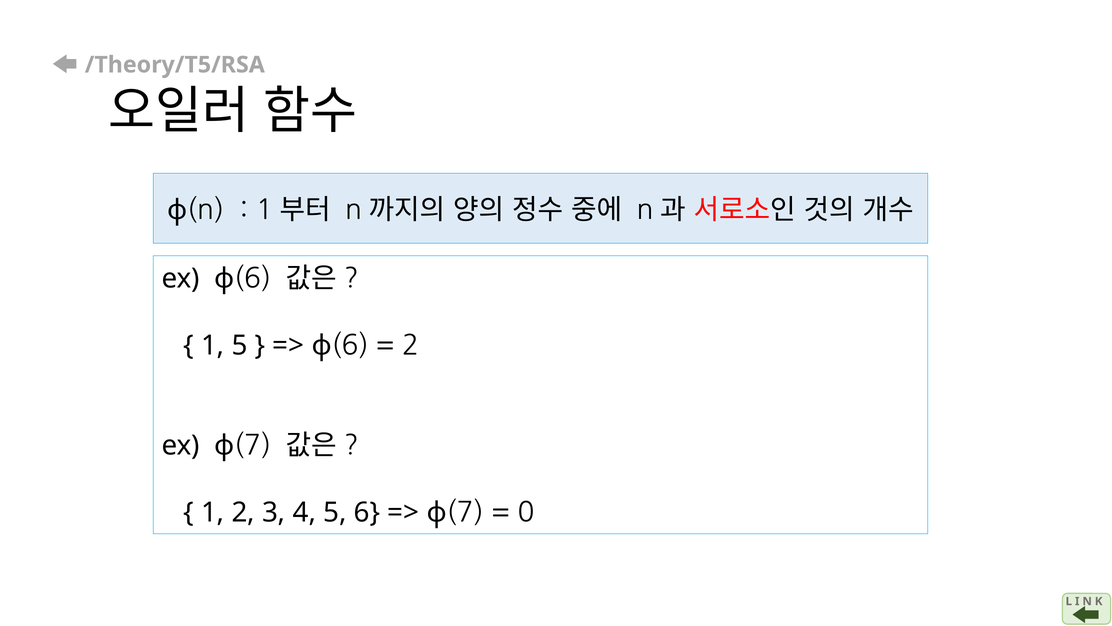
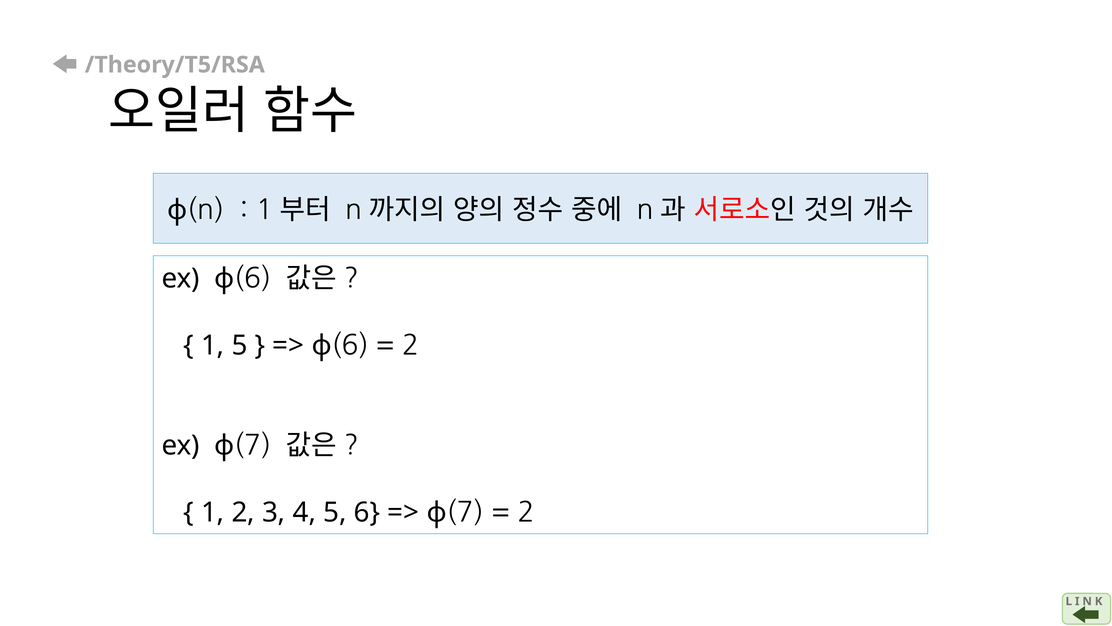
0: 0 -> 2 (526, 512)
